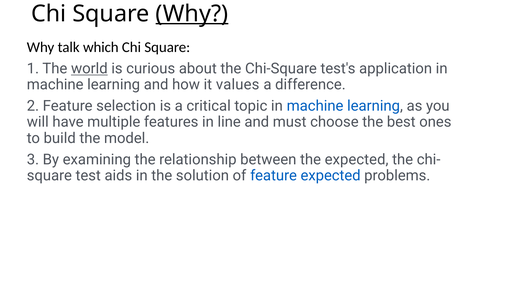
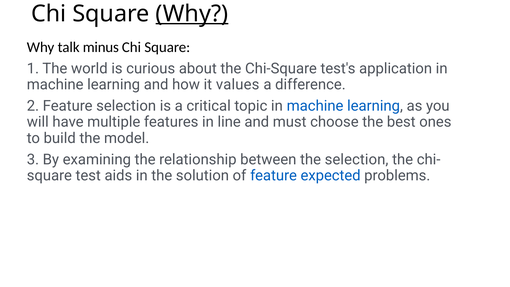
which: which -> minus (101, 47)
world underline: present -> none (89, 69)
the expected: expected -> selection (357, 159)
